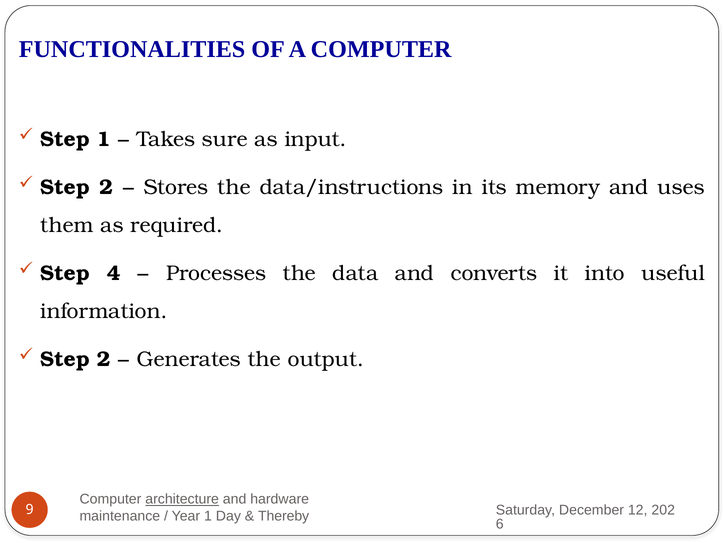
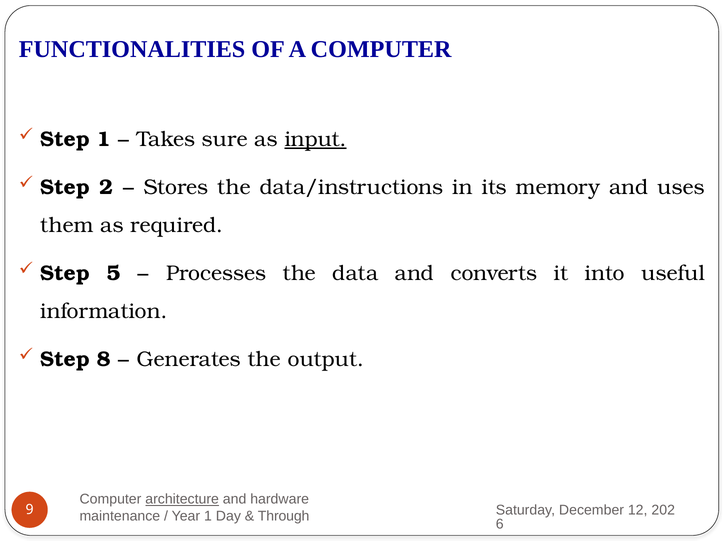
input underline: none -> present (316, 139)
4: 4 -> 5 (114, 273)
2: 2 -> 8 (104, 359)
Thereby: Thereby -> Through (284, 516)
